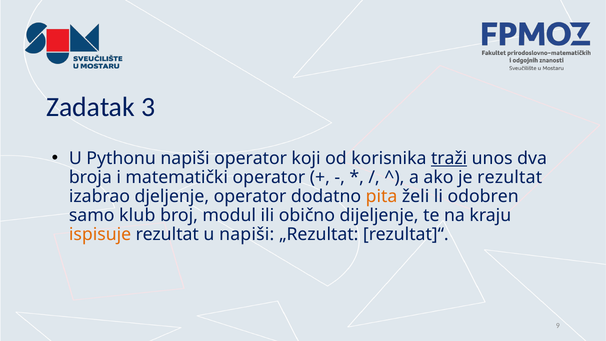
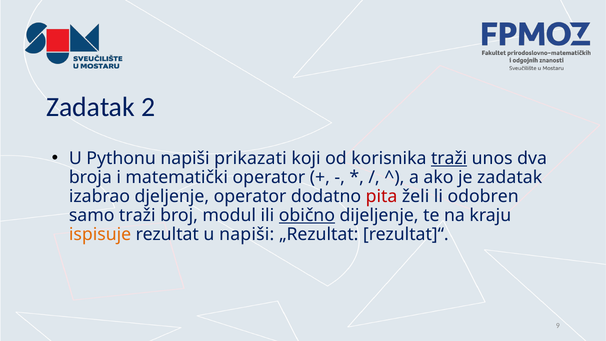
3: 3 -> 2 (148, 107)
napiši operator: operator -> prikazati (250, 158)
je rezultat: rezultat -> zadatak (510, 177)
pita colour: orange -> red (382, 196)
samo klub: klub -> traži (137, 215)
obično underline: none -> present (307, 215)
